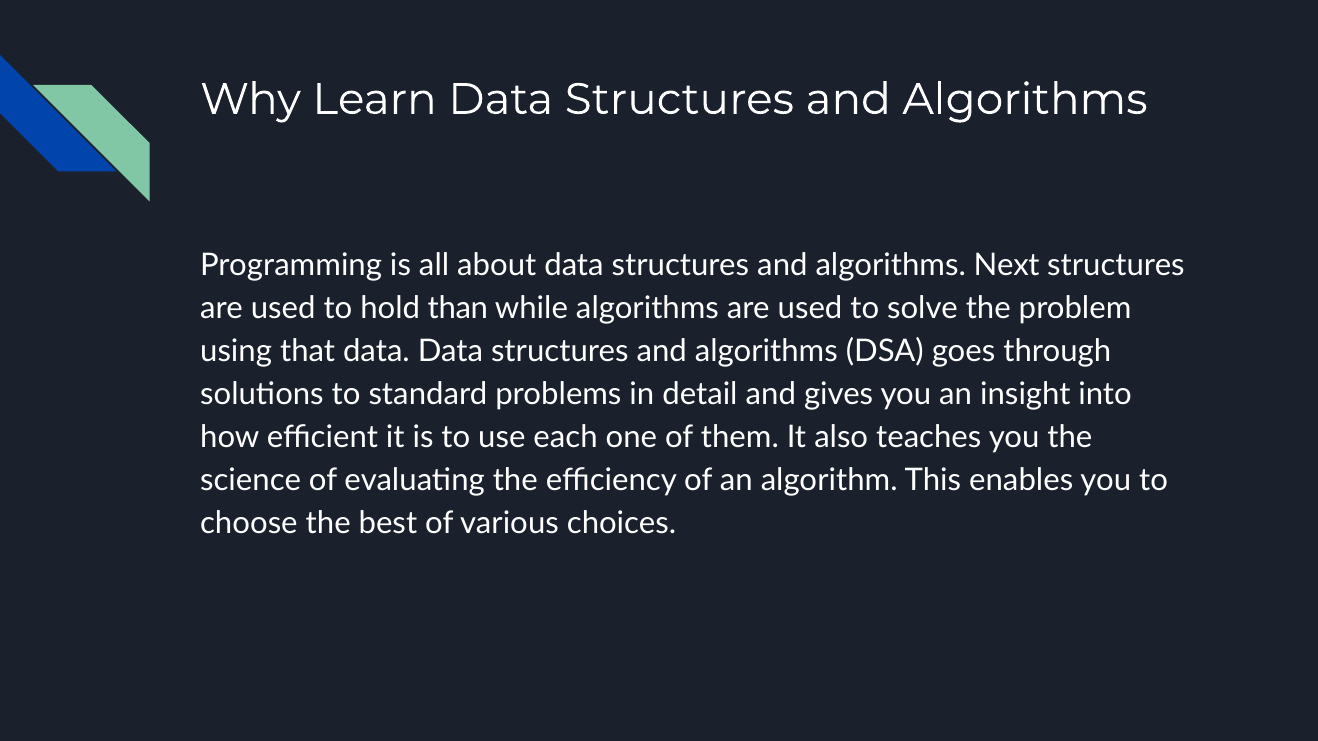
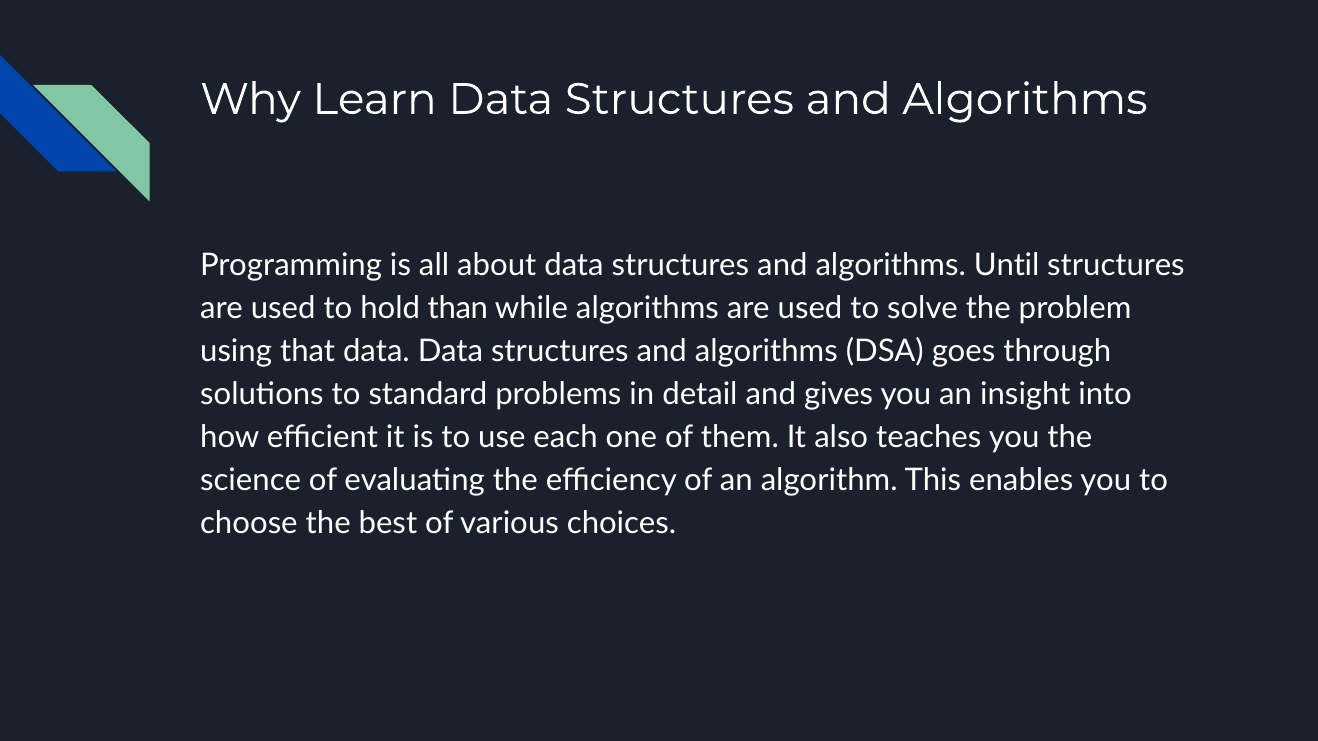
Next: Next -> Until (1007, 266)
